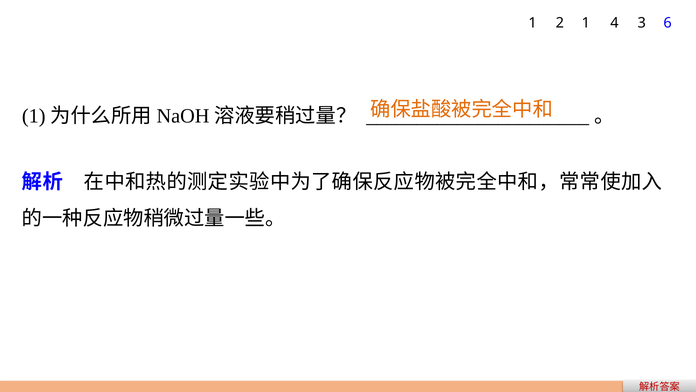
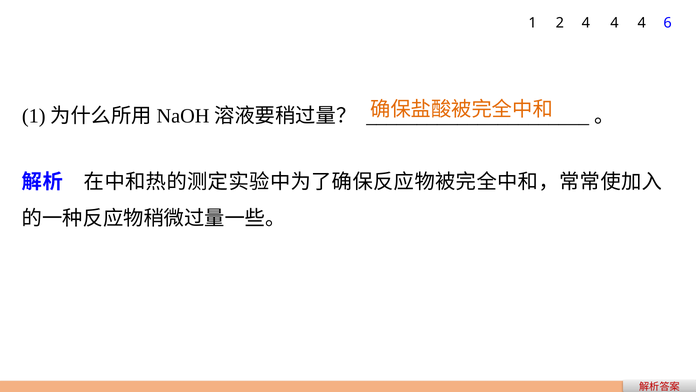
2 1: 1 -> 4 (586, 23)
3: 3 -> 4 (642, 23)
